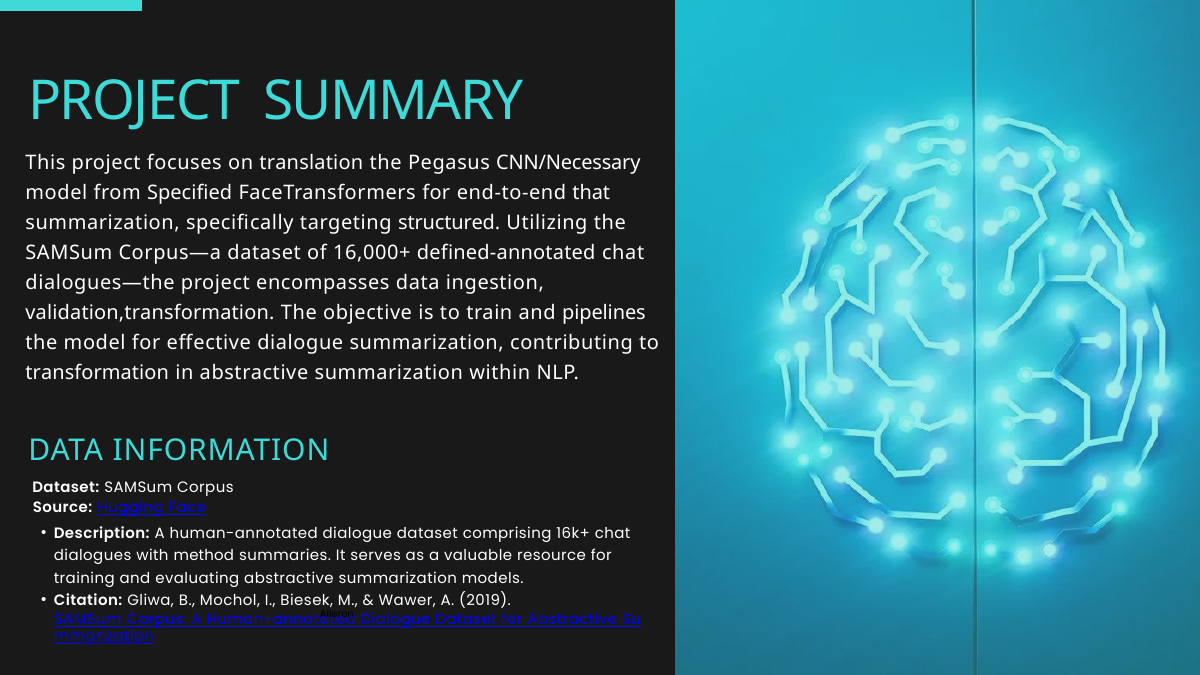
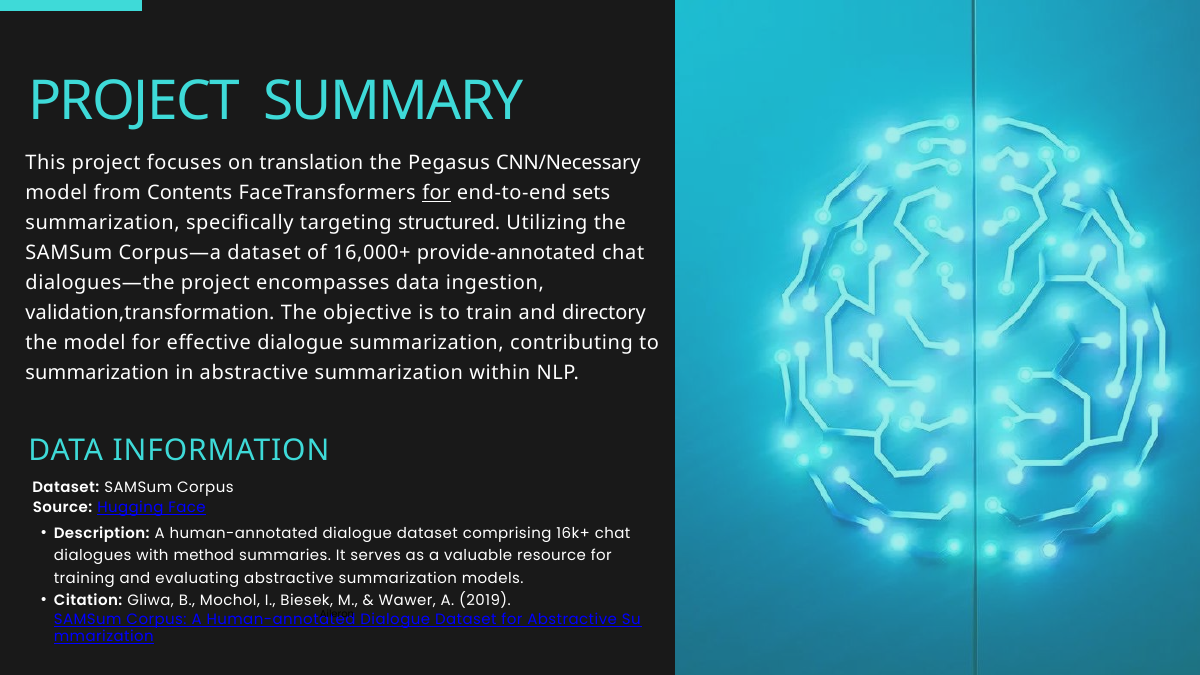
Specified: Specified -> Contents (190, 193)
for underline: none -> present (436, 193)
that: that -> sets (591, 193)
defined-annotated: defined-annotated -> provide-annotated (506, 253)
pipelines: pipelines -> directory (604, 313)
transformation: transformation -> summarization (97, 373)
